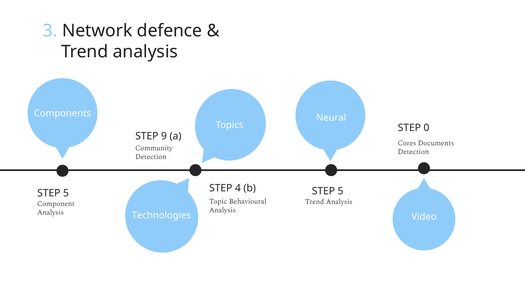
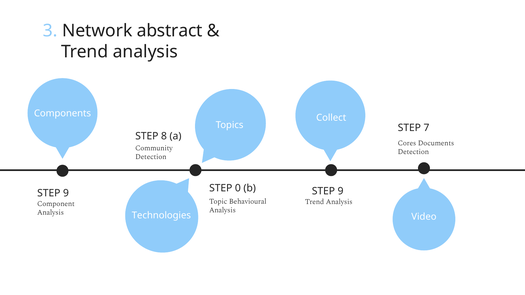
defence: defence -> abstract (170, 31)
Neural: Neural -> Collect (331, 118)
0: 0 -> 7 (426, 128)
9: 9 -> 8 (164, 136)
4: 4 -> 0 (238, 188)
5: 5 -> 9 (341, 191)
5: 5 -> 9 (66, 193)
